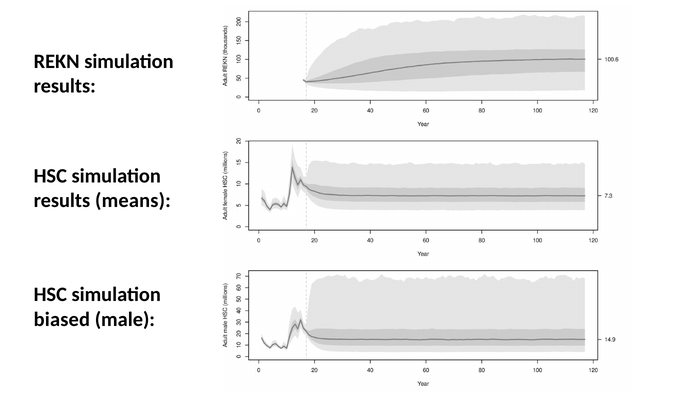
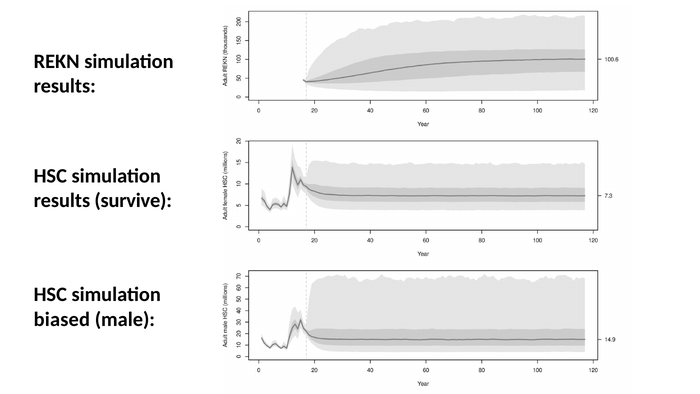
means: means -> survive (133, 200)
